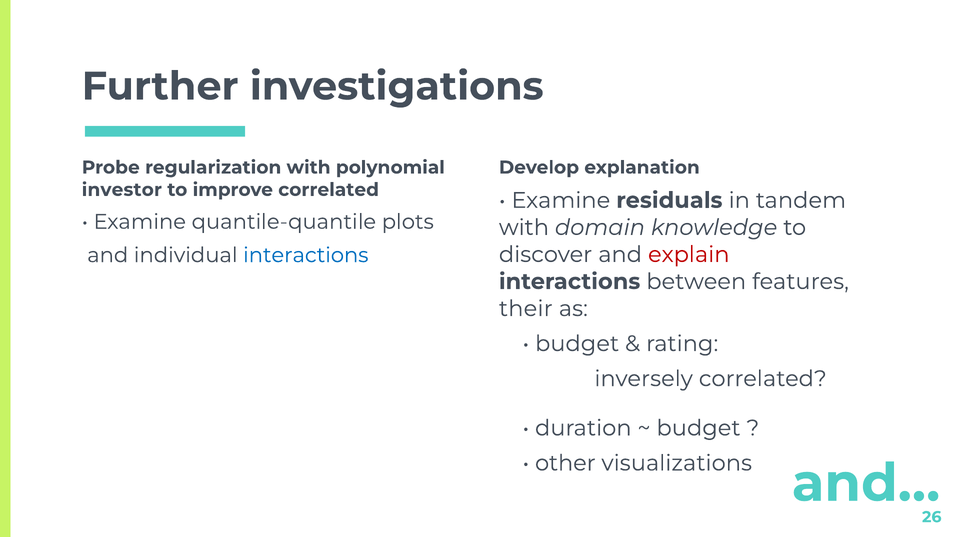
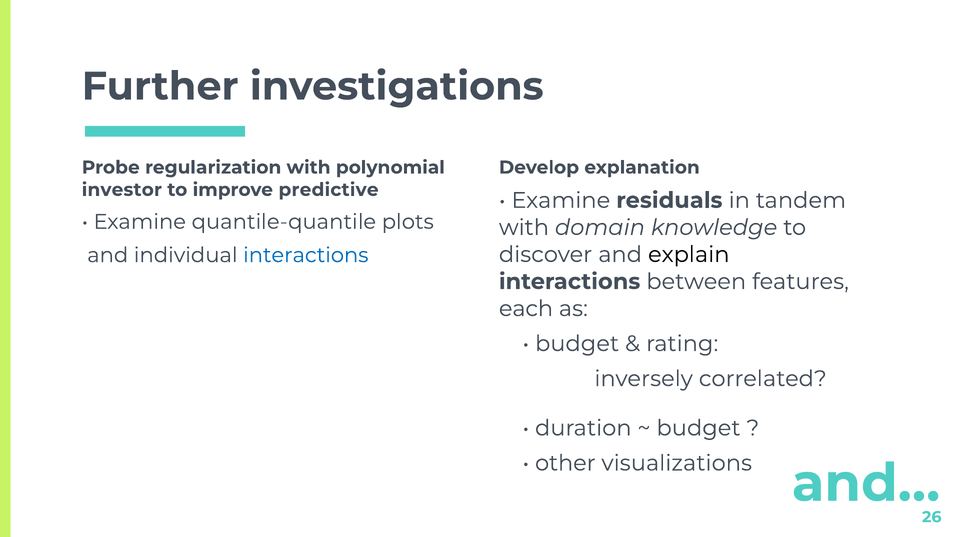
improve correlated: correlated -> predictive (329, 190)
explain colour: red -> black (689, 255)
their: their -> each (526, 309)
